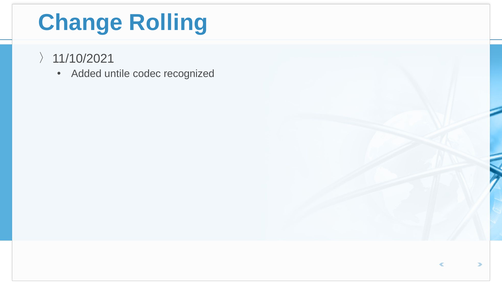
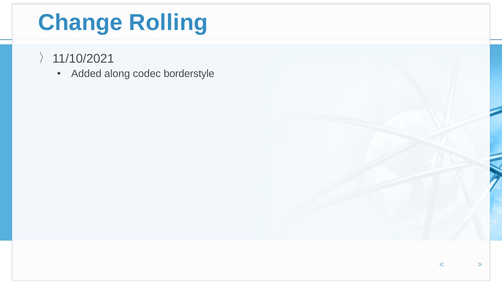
untile: untile -> along (117, 74)
recognized: recognized -> borderstyle (189, 74)
